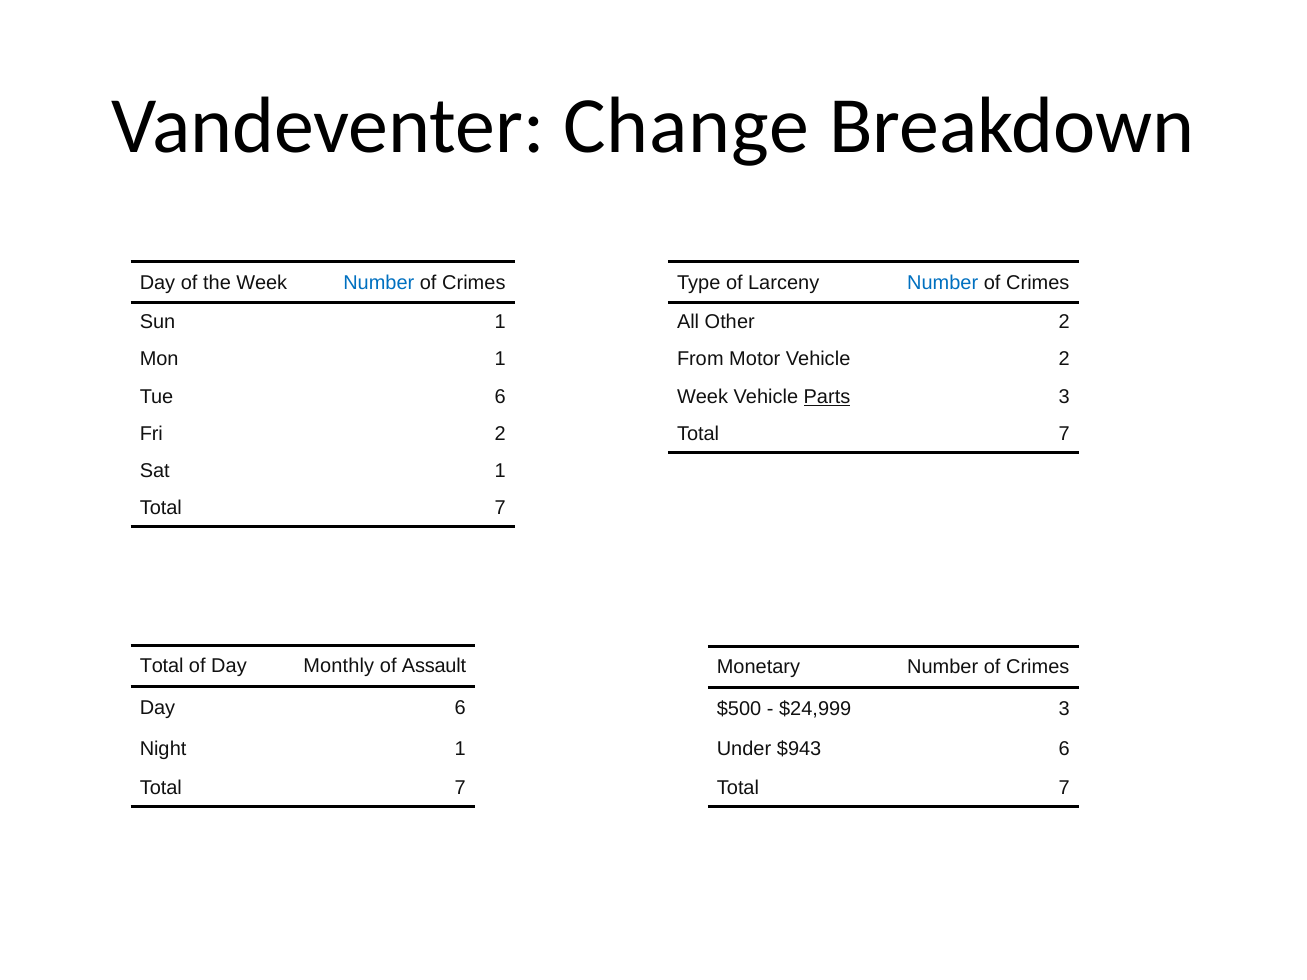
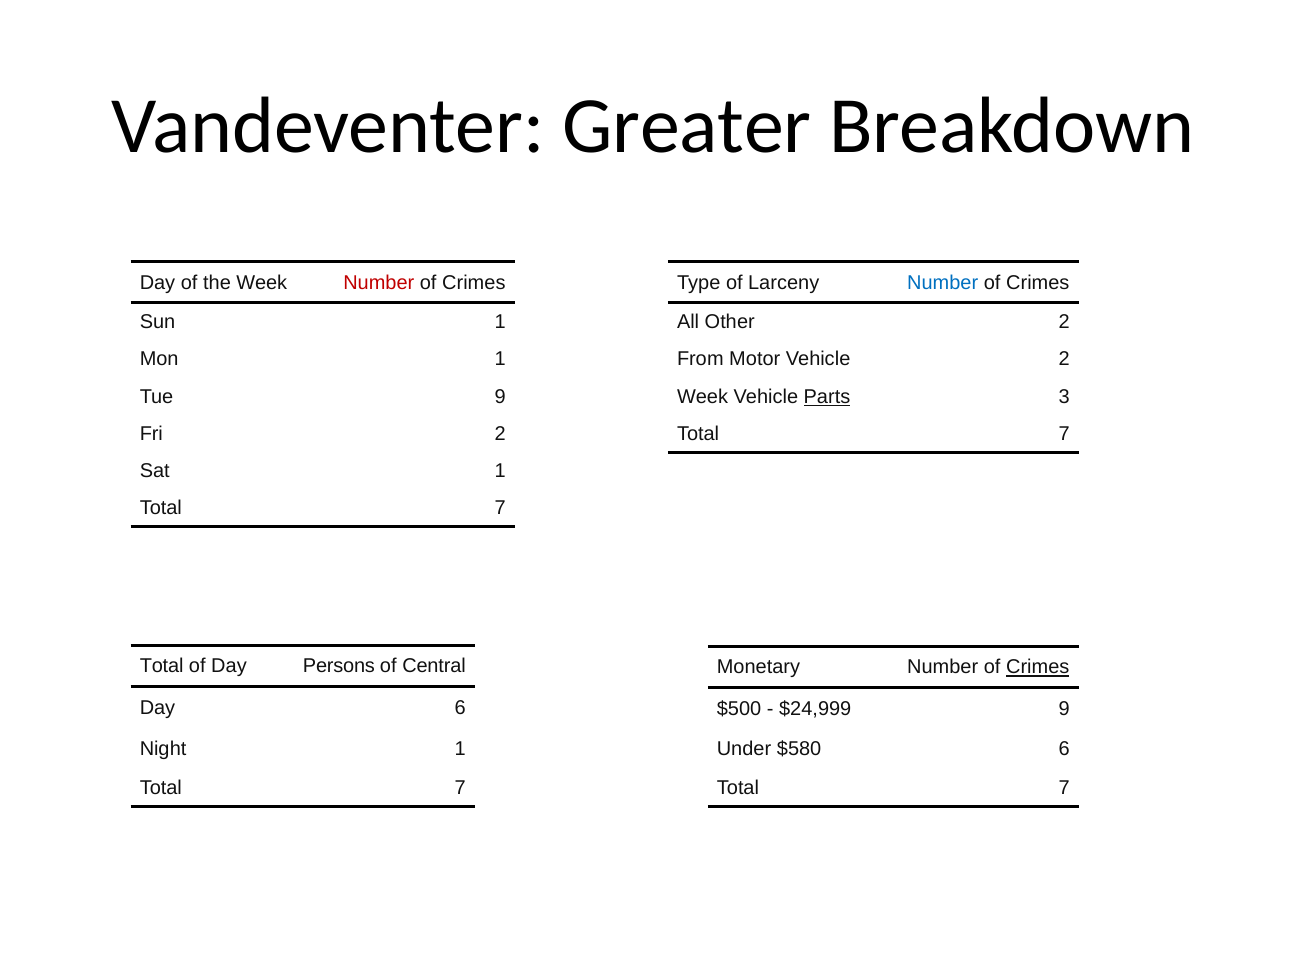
Change: Change -> Greater (687, 127)
Number colour: blue -> red (379, 282)
Tue 6: 6 -> 9 (500, 397)
Monthly: Monthly -> Persons (339, 667)
Assault: Assault -> Central (434, 667)
Crimes underline: none -> present (1038, 667)
$24,999 3: 3 -> 9 (1064, 709)
$943: $943 -> $580 (799, 749)
